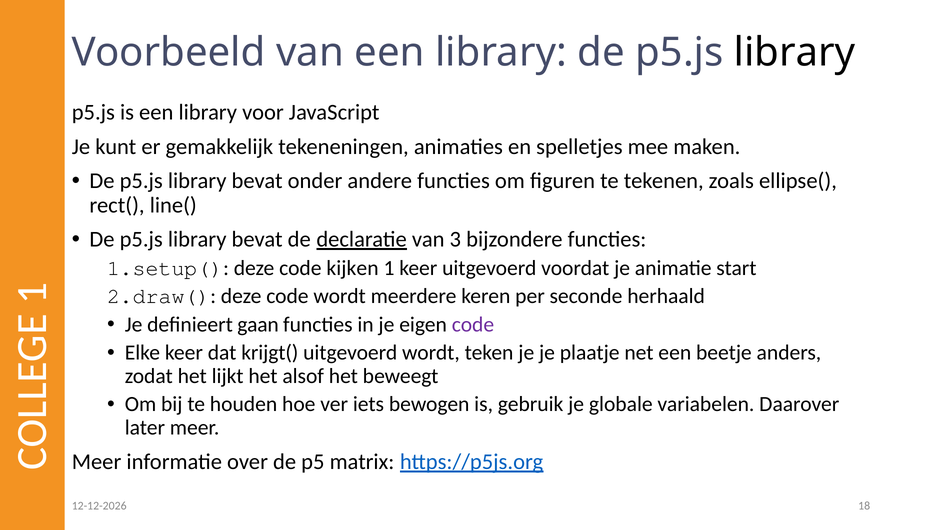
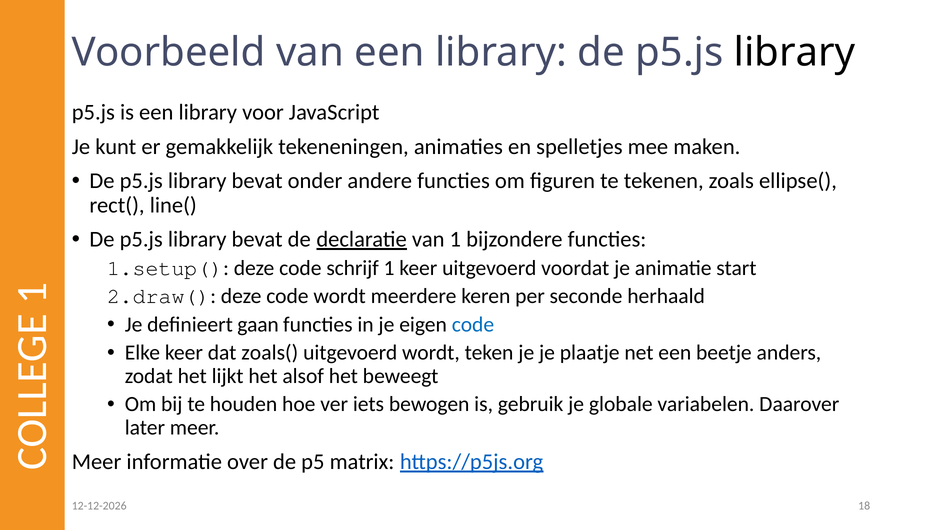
van 3: 3 -> 1 (455, 239)
kijken: kijken -> schrijf (353, 268)
code colour: purple -> blue (473, 324)
krijgt(: krijgt( -> zoals( (270, 353)
